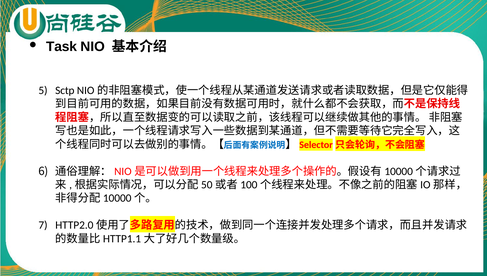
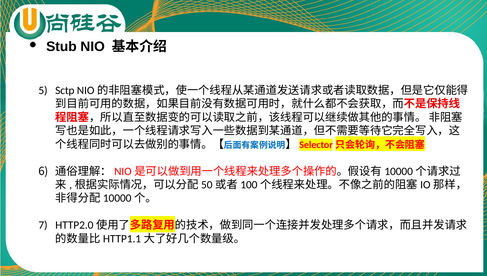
Task: Task -> Stub (61, 47)
